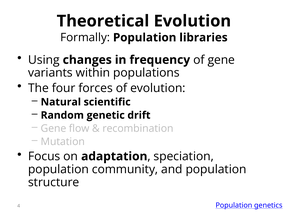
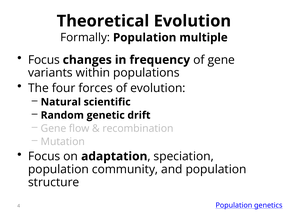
libraries: libraries -> multiple (204, 38)
Using: Using -> Focus (44, 60)
